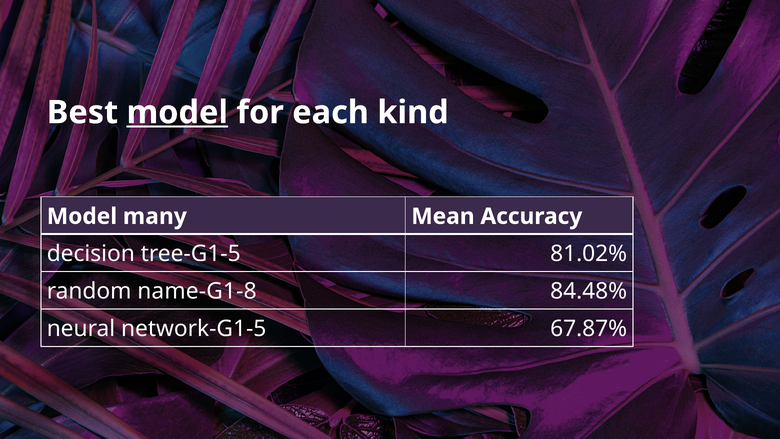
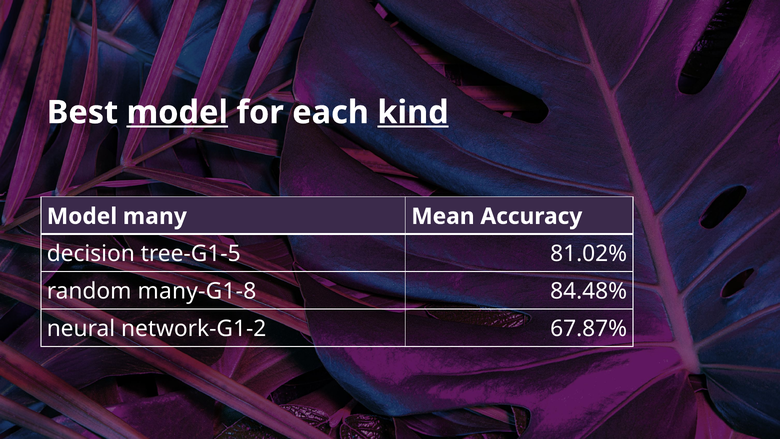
kind underline: none -> present (413, 112)
name-G1-8: name-G1-8 -> many-G1-8 (197, 291)
network-G1-5: network-G1-5 -> network-G1-2 (194, 329)
